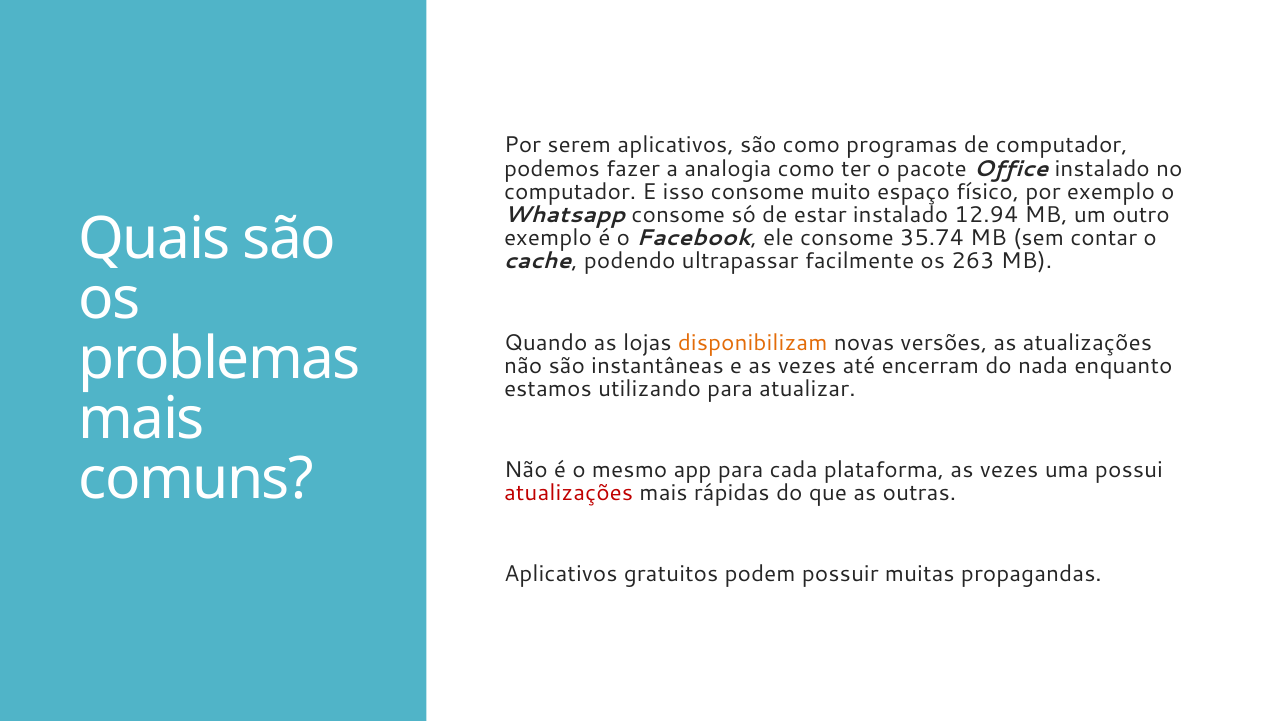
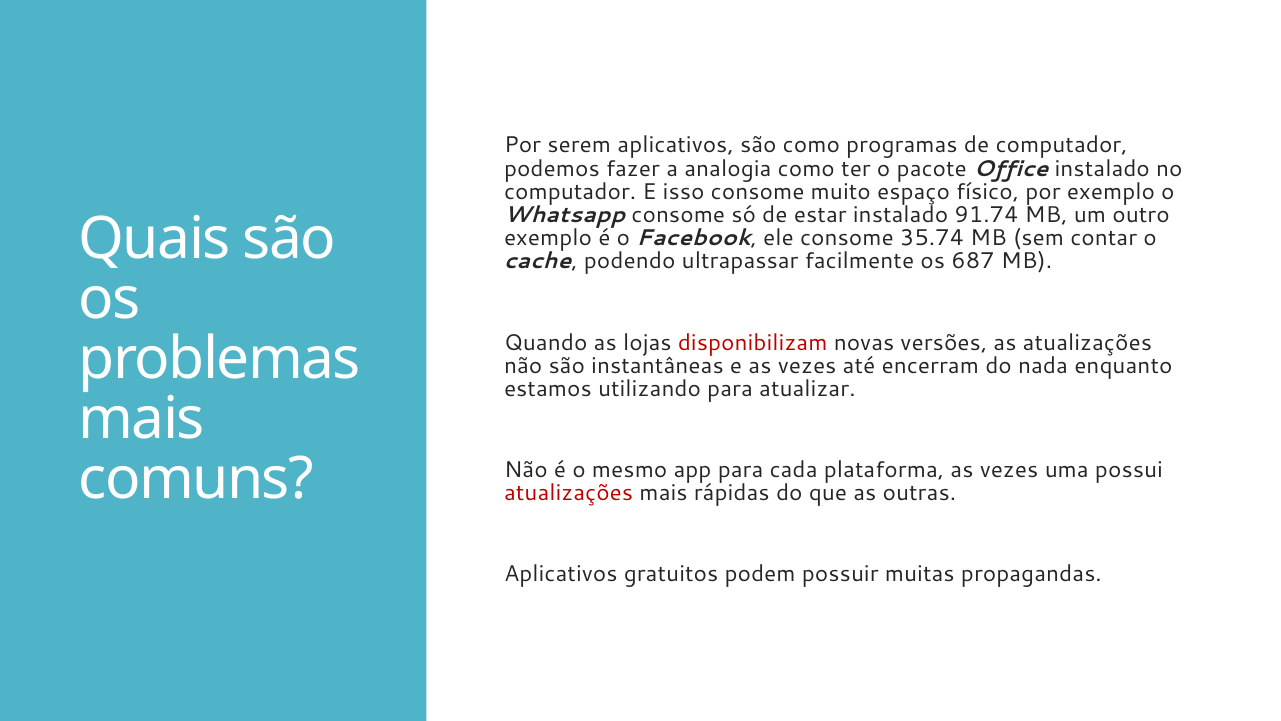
12.94: 12.94 -> 91.74 (986, 215)
263: 263 -> 687 (973, 261)
disponibilizam colour: orange -> red (753, 342)
